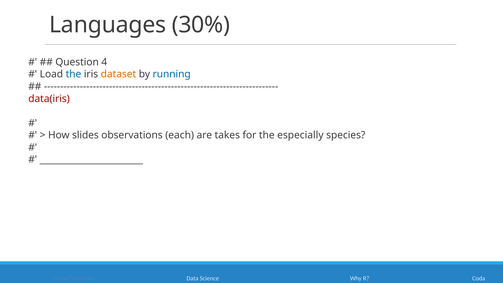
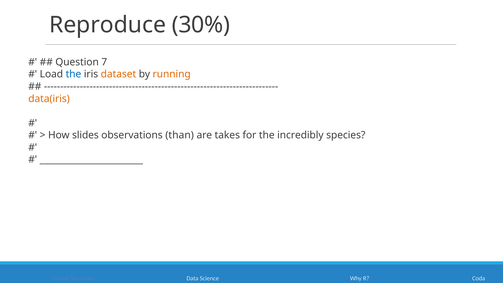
Languages: Languages -> Reproduce (108, 25)
4: 4 -> 7 (104, 62)
running colour: blue -> orange (172, 74)
data(iris colour: red -> orange (49, 99)
each: each -> than (180, 135)
especially: especially -> incredibly (300, 135)
